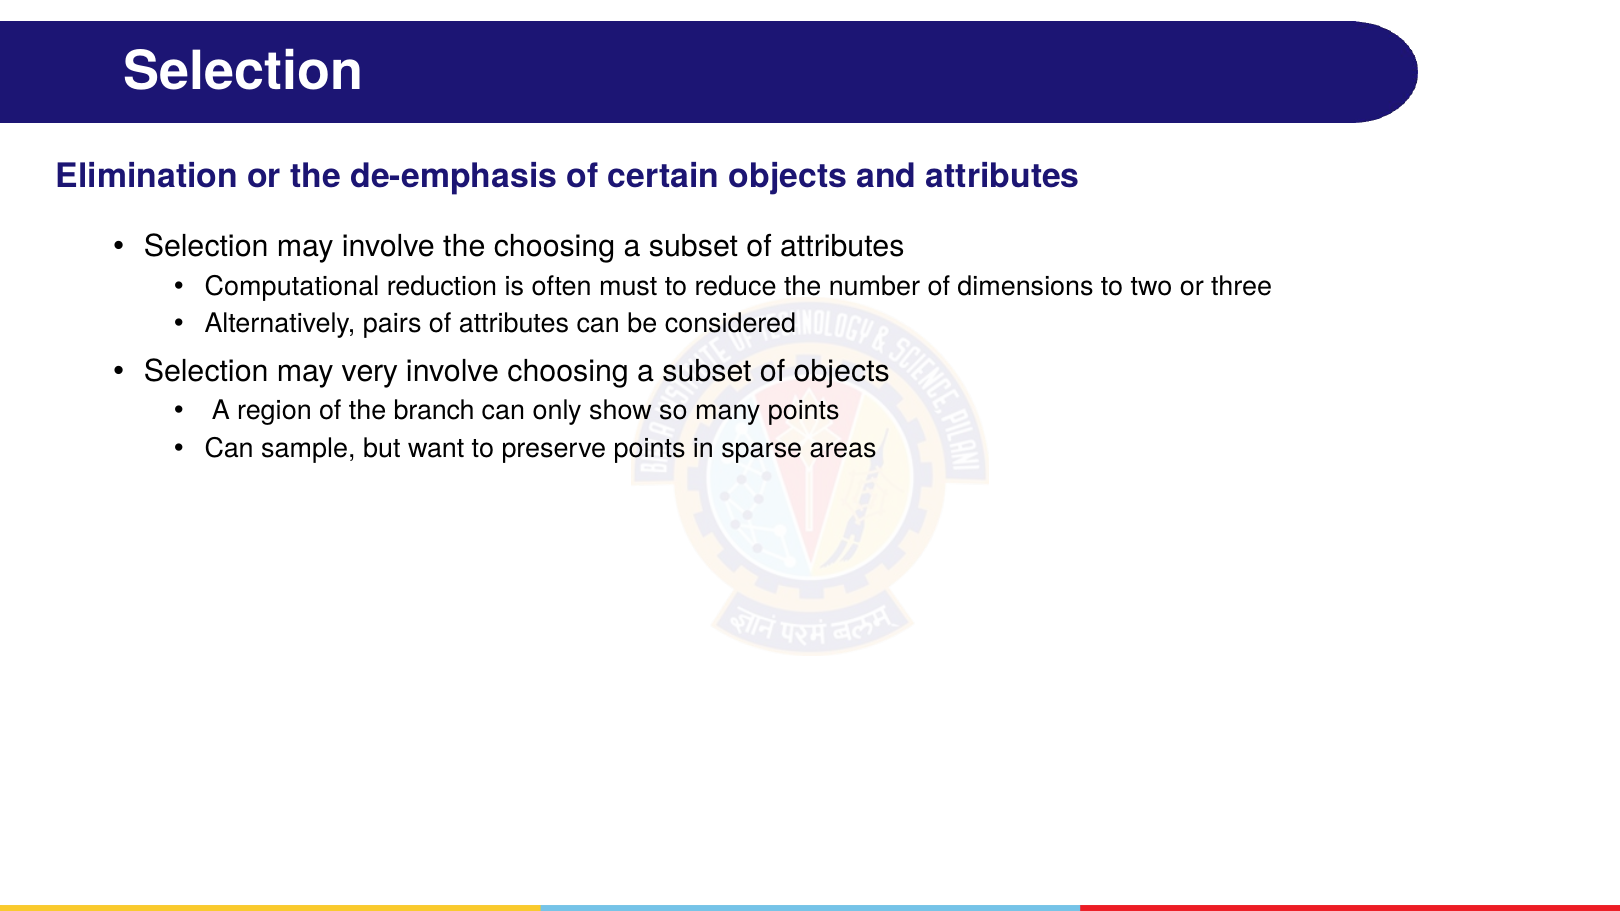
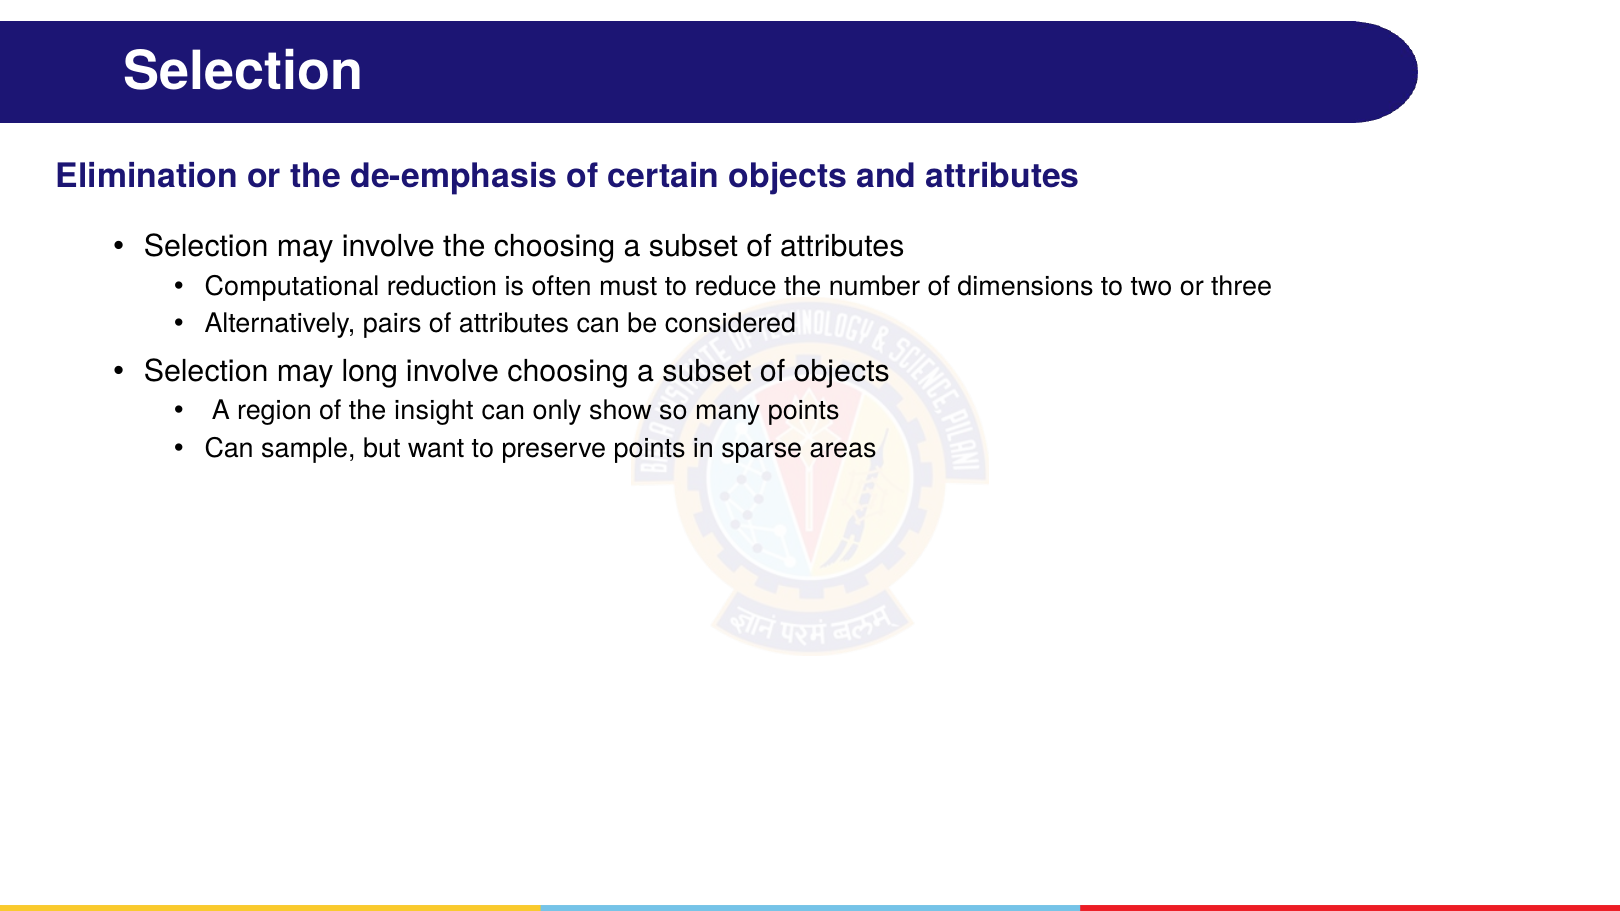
very: very -> long (370, 372)
branch: branch -> insight (434, 411)
